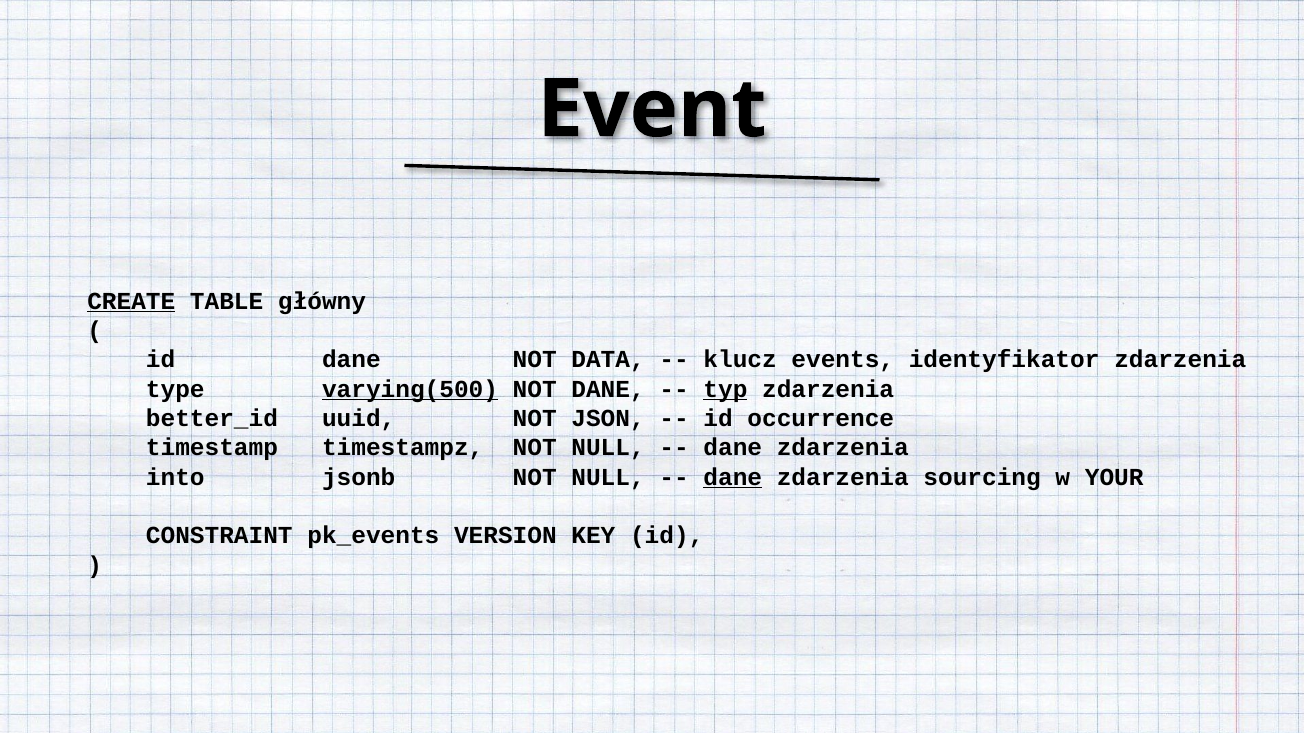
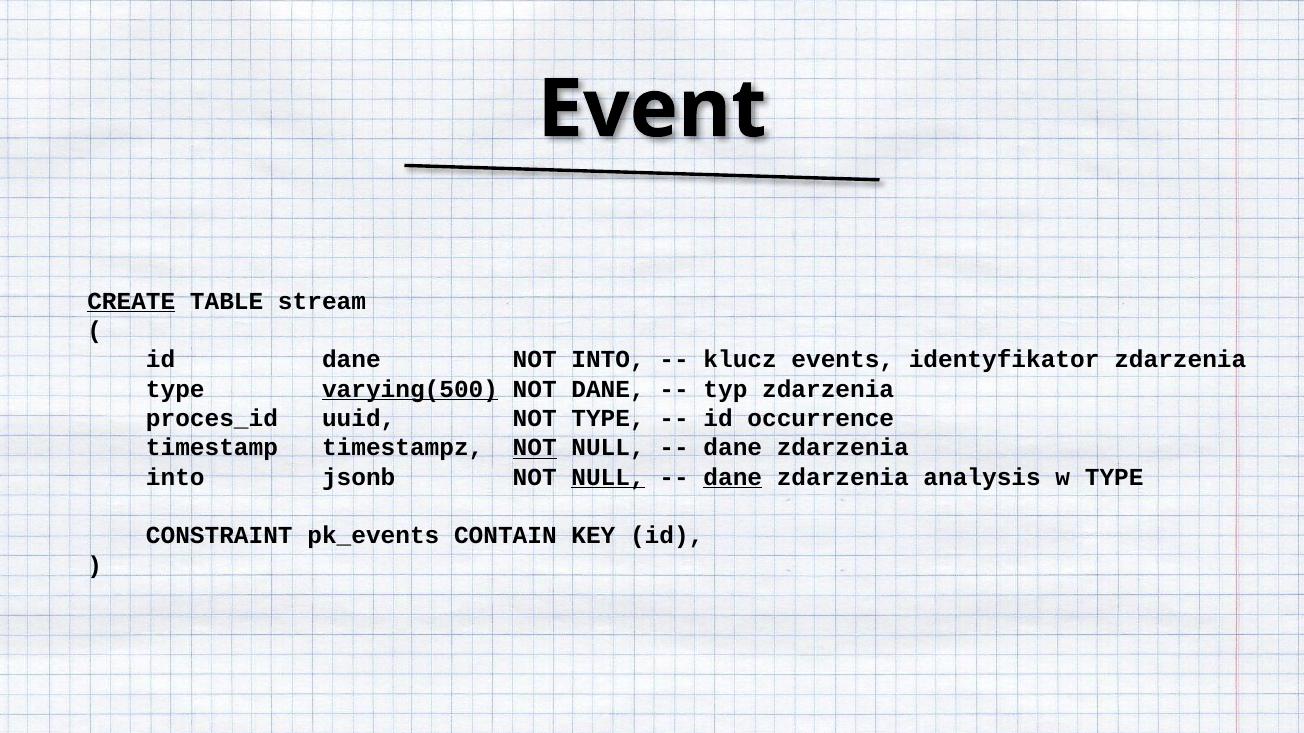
główny: główny -> stream (322, 301)
NOT DATA: DATA -> INTO (608, 360)
typ underline: present -> none (725, 389)
better_id: better_id -> proces_id (212, 419)
NOT JSON: JSON -> TYPE (608, 419)
NOT underline: none -> present (535, 448)
NULL underline: none -> present (608, 477)
sourcing: sourcing -> analysis (982, 477)
w YOUR: YOUR -> TYPE (1114, 477)
VERSION: VERSION -> CONTAIN (505, 536)
